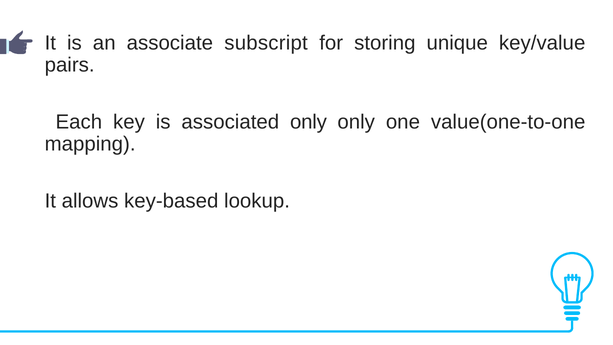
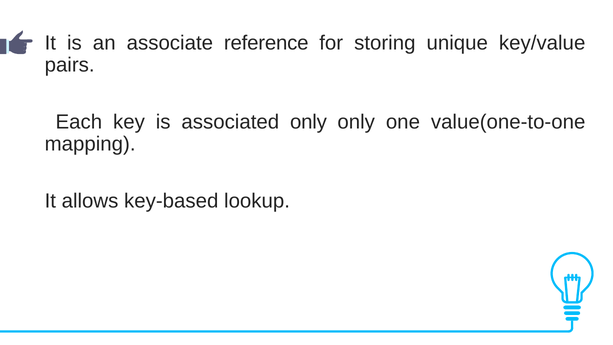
subscript: subscript -> reference (266, 43)
